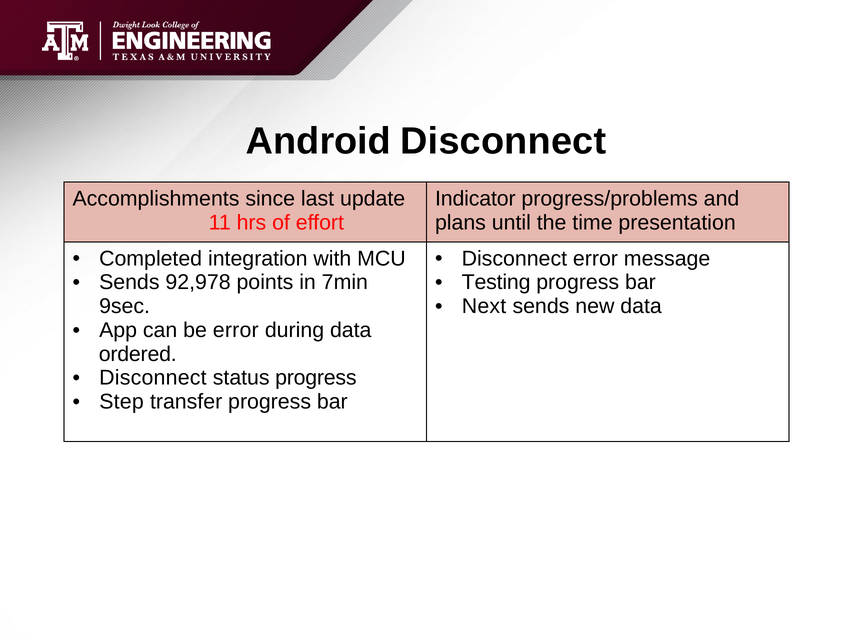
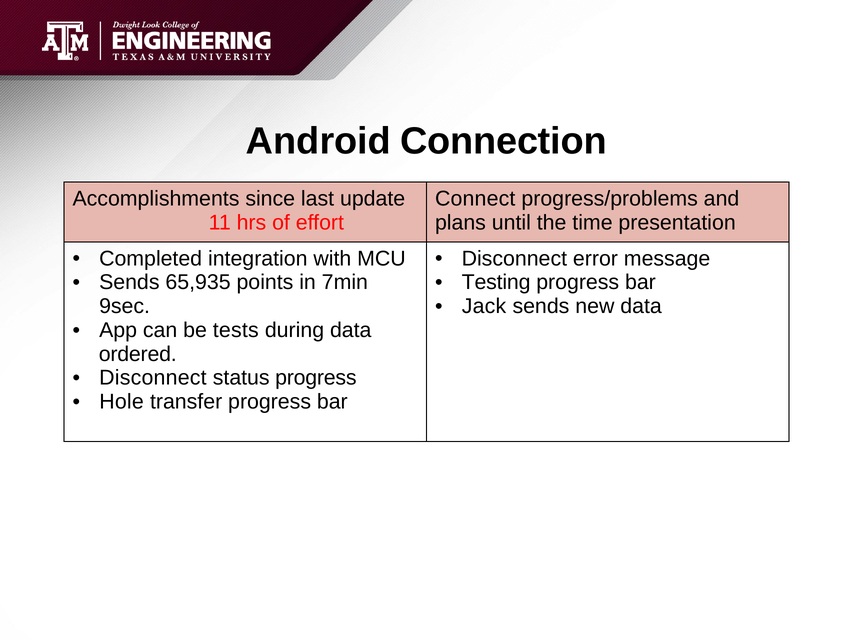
Android Disconnect: Disconnect -> Connection (504, 141)
Indicator: Indicator -> Connect (475, 199)
92,978: 92,978 -> 65,935 (198, 282)
Next: Next -> Jack (484, 306)
be error: error -> tests (236, 330)
Step: Step -> Hole (122, 402)
